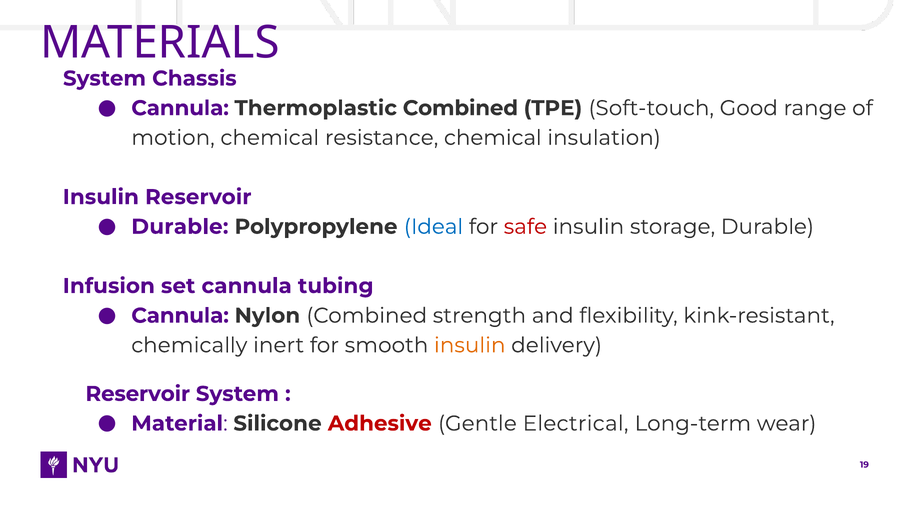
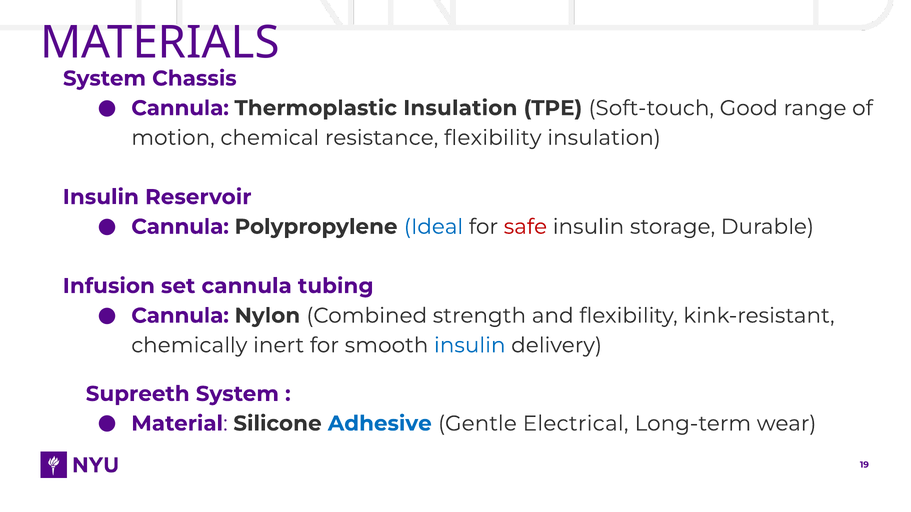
Thermoplastic Combined: Combined -> Insulation (460, 108)
resistance chemical: chemical -> flexibility (493, 138)
Durable: Durable -> Cannula (180, 227)
insulin colour: orange -> blue (470, 346)
Reservoir: Reservoir -> Supreeth (138, 394)
Adhesive colour: red -> blue (380, 424)
